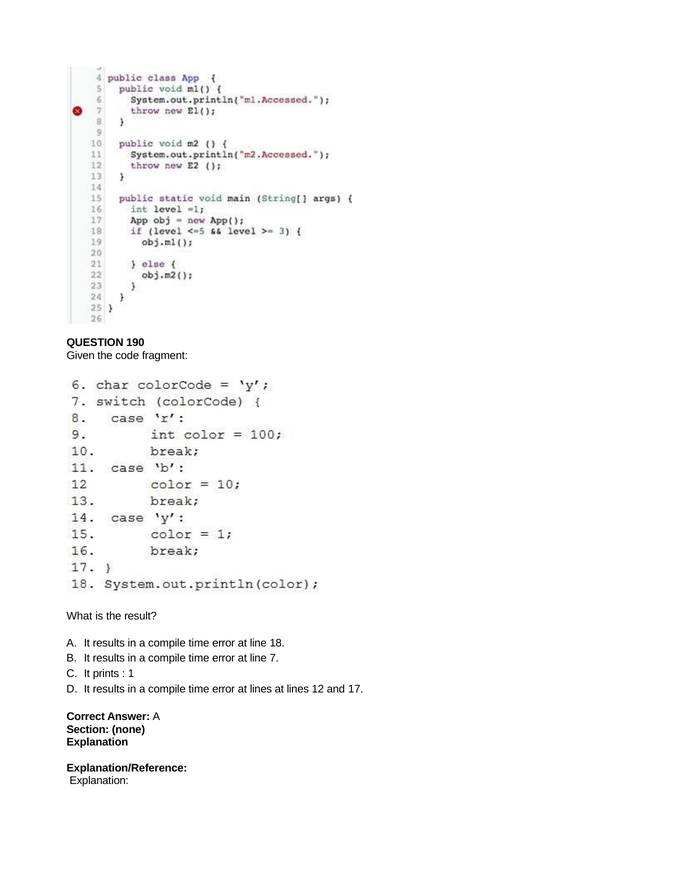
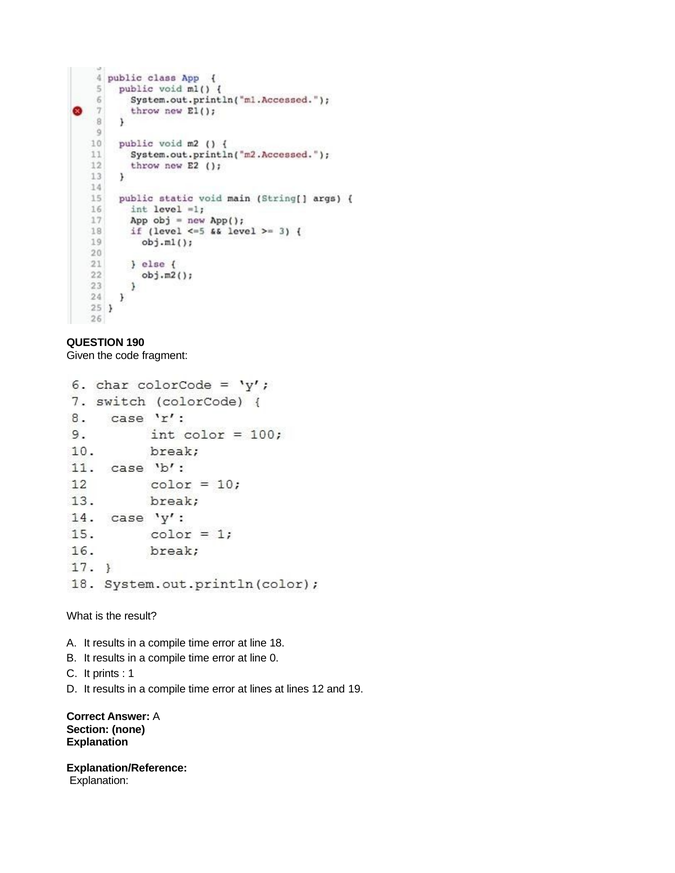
7: 7 -> 0 (274, 659)
17: 17 -> 19 (356, 689)
